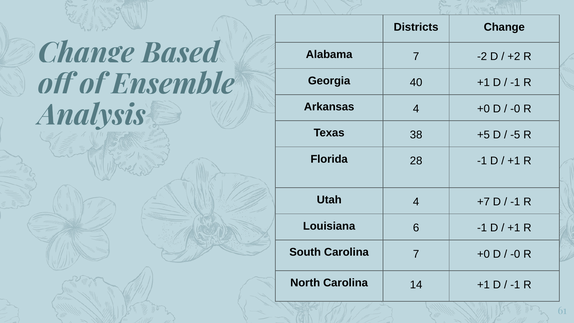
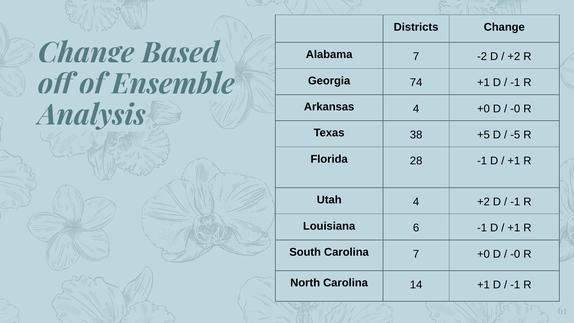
40: 40 -> 74 (416, 83)
4 +7: +7 -> +2 (483, 202)
